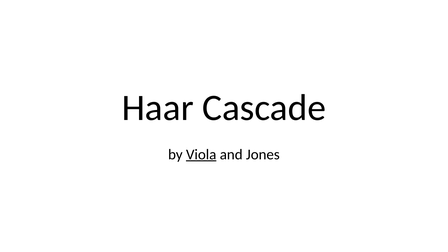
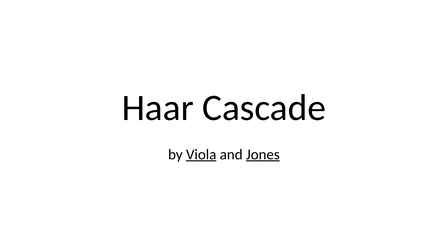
Jones underline: none -> present (263, 154)
